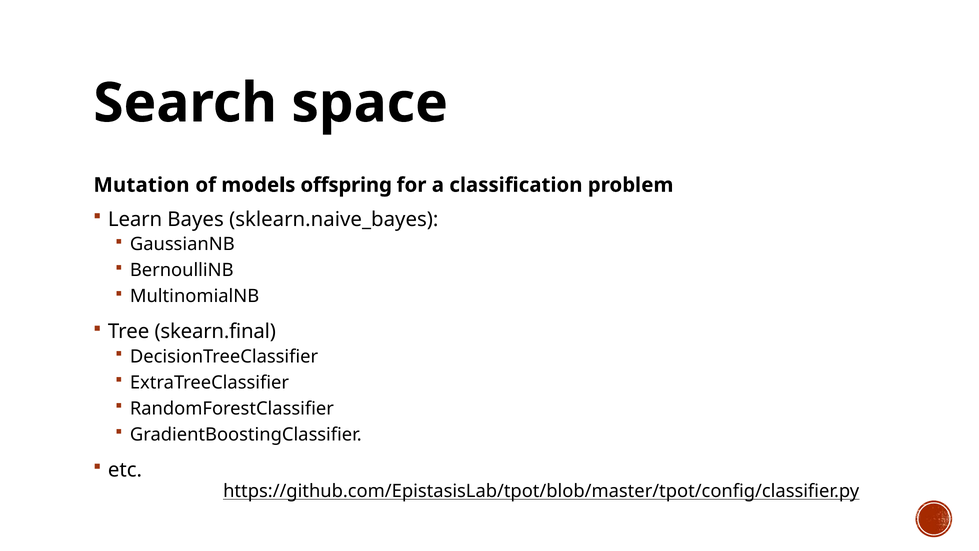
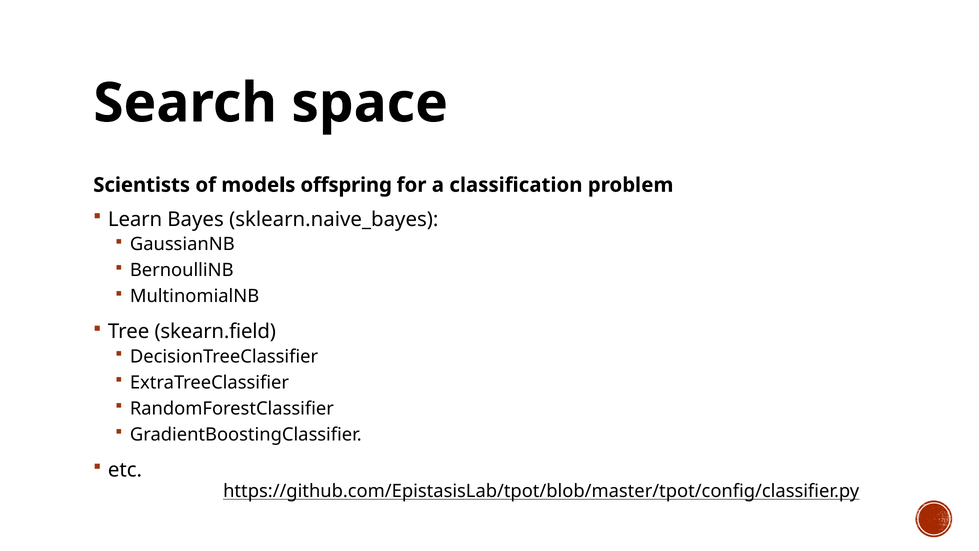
Mutation: Mutation -> Scientists (142, 185)
skearn.final: skearn.final -> skearn.field (215, 331)
